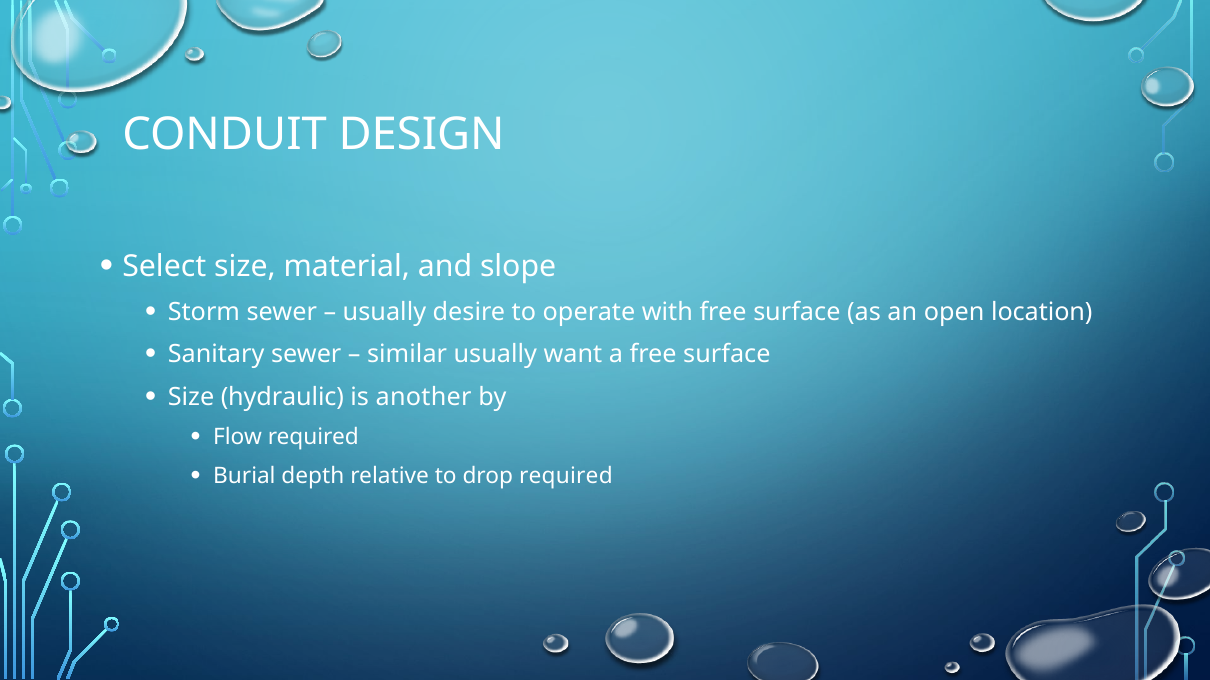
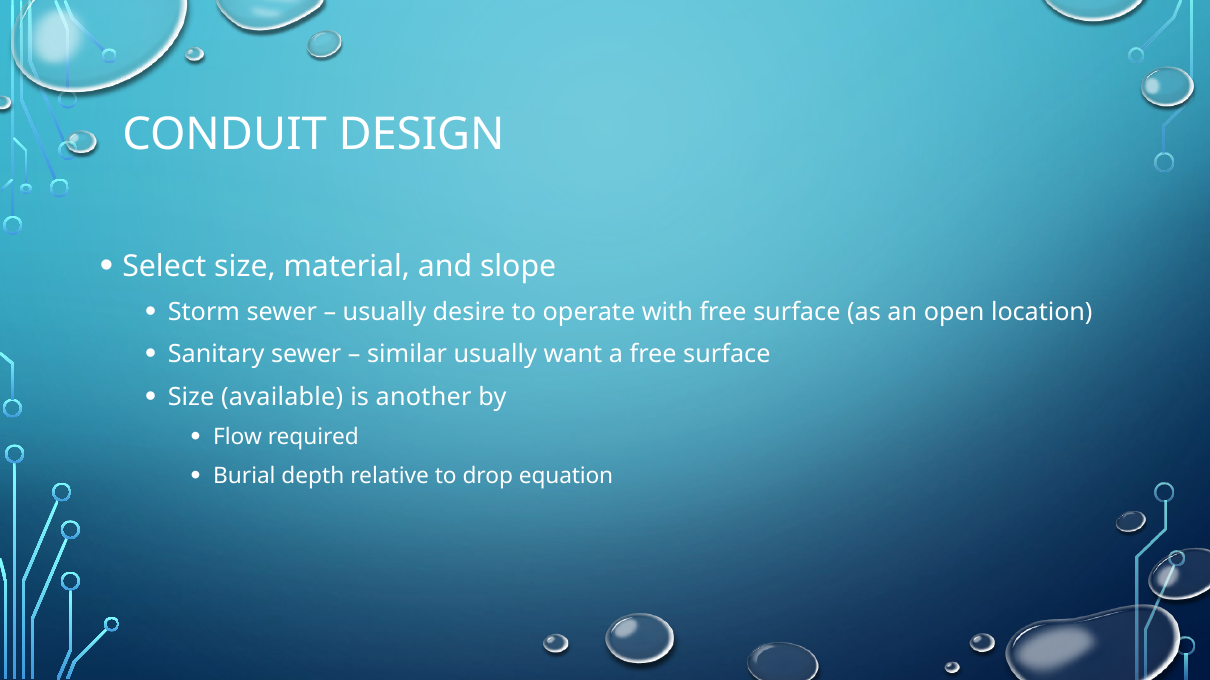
hydraulic: hydraulic -> available (282, 398)
drop required: required -> equation (566, 477)
